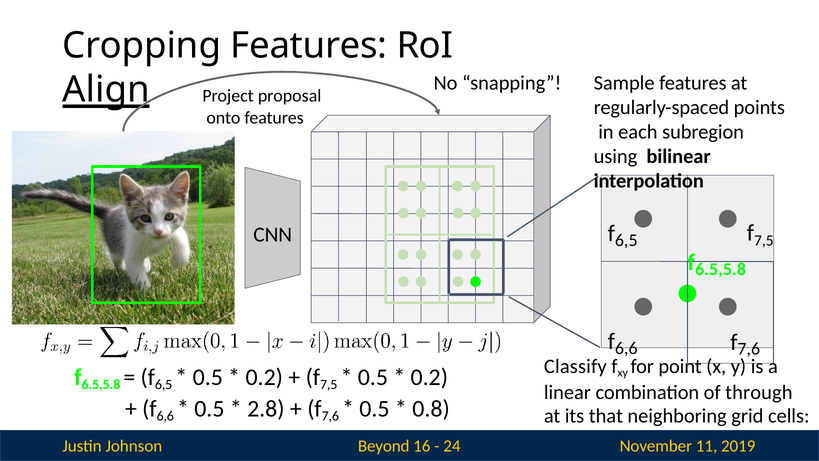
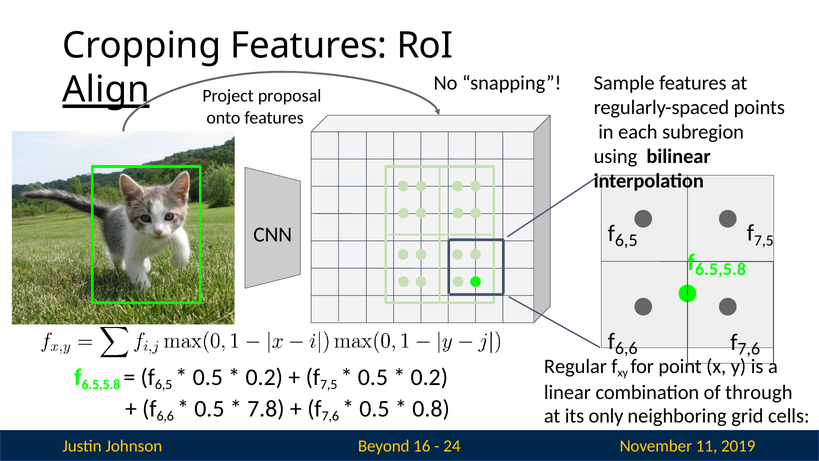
Classify: Classify -> Regular (575, 366)
2.8: 2.8 -> 7.8 (266, 409)
that: that -> only (606, 416)
